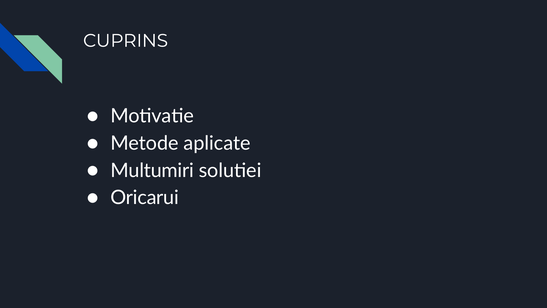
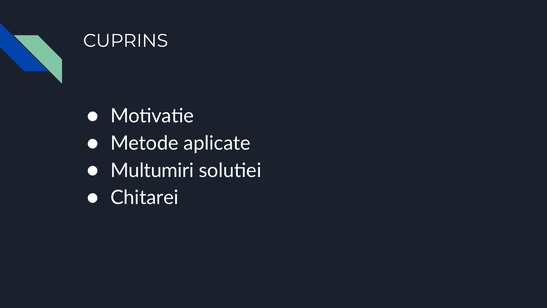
Oricarui: Oricarui -> Chitarei (144, 198)
